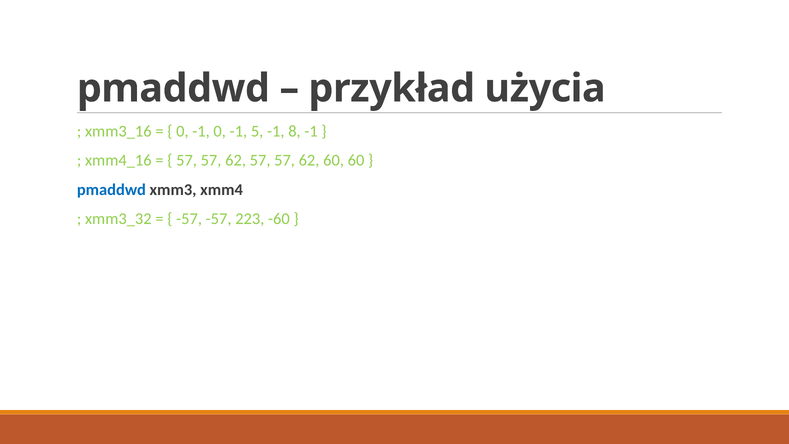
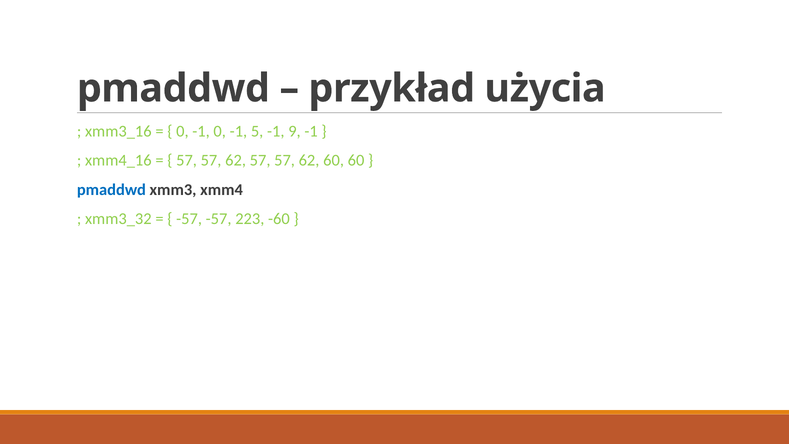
8: 8 -> 9 (294, 131)
